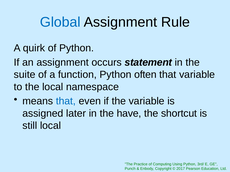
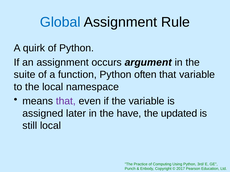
statement: statement -> argument (148, 63)
that colour: blue -> purple (66, 101)
shortcut: shortcut -> updated (179, 114)
